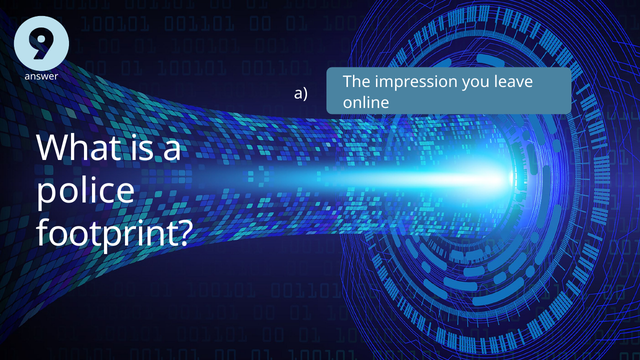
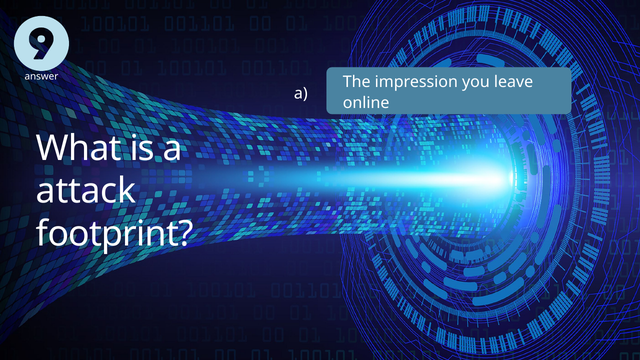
police: police -> attack (86, 191)
